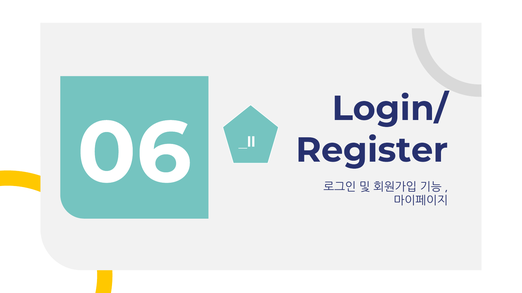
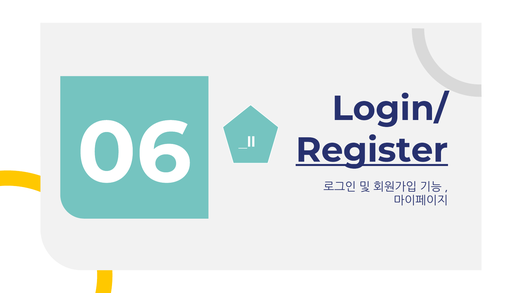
Register underline: none -> present (372, 151)
